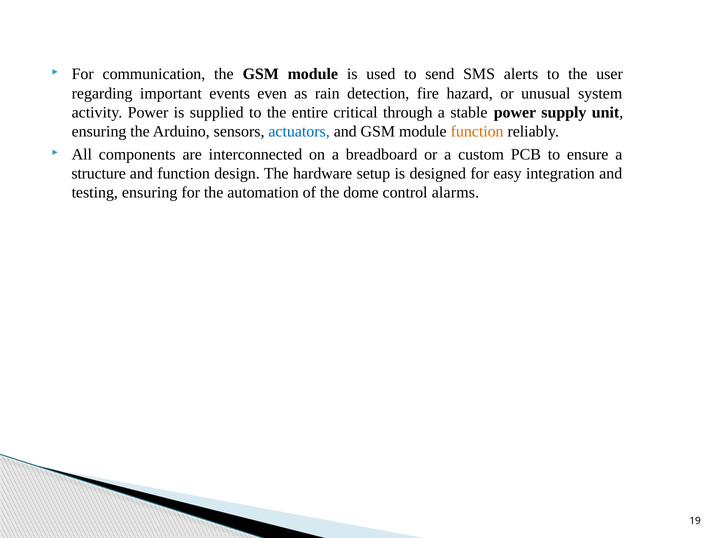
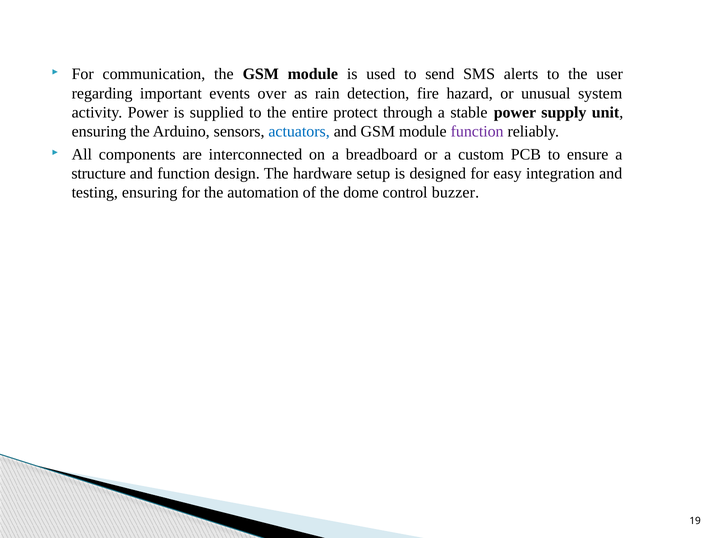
even: even -> over (272, 93)
critical: critical -> protect (356, 112)
function colour: orange -> purple (477, 132)
alarms: alarms -> buzzer (455, 193)
